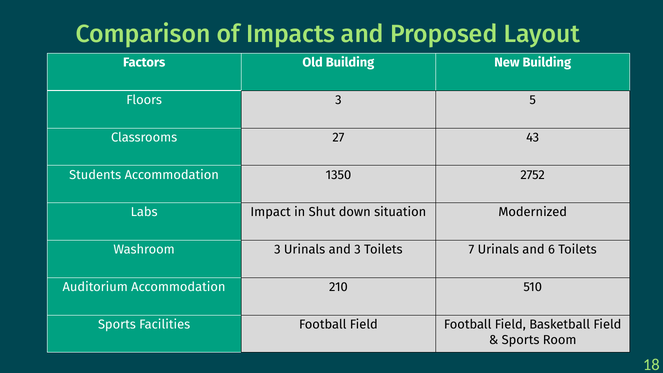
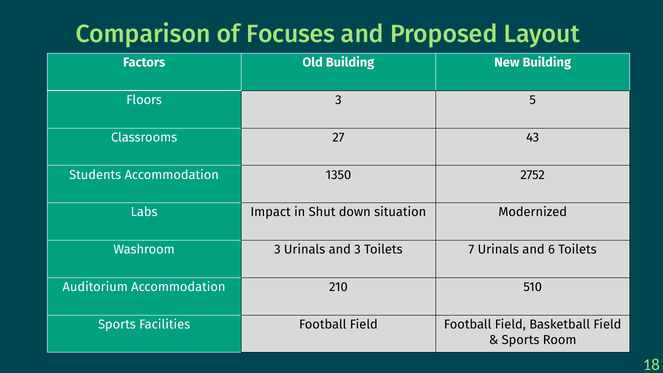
Impacts: Impacts -> Focuses (291, 34)
